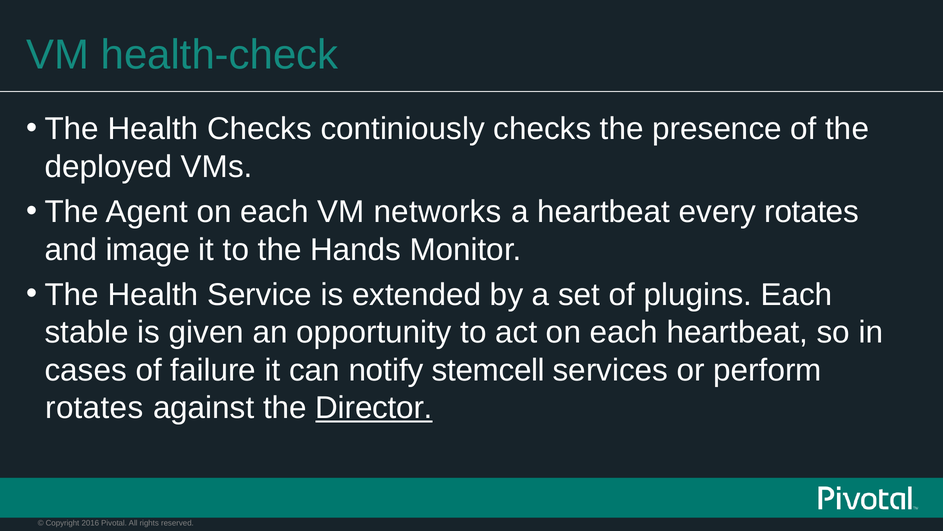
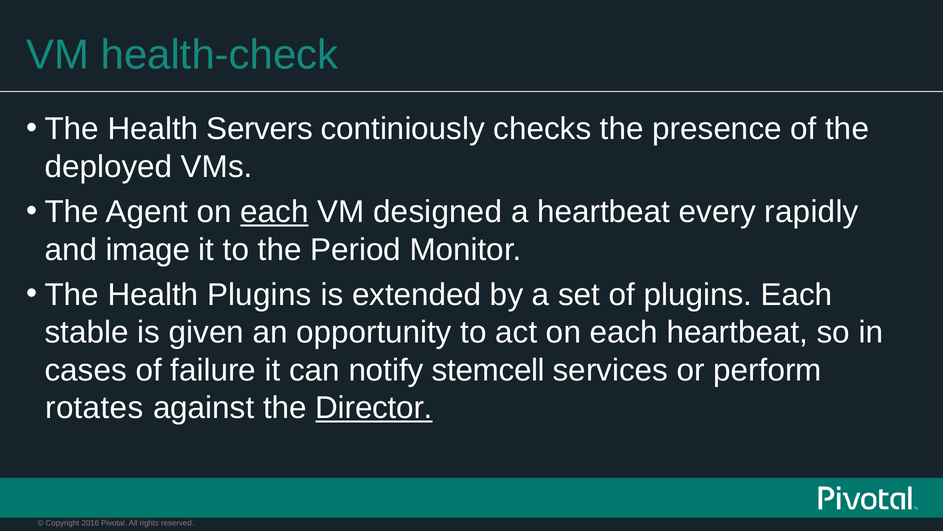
Health Checks: Checks -> Servers (260, 129)
each underline: none -> present (274, 212)
networks: networks -> designed (438, 212)
every rotates: rotates -> rapidly (811, 212)
Hands: Hands -> Period (356, 249)
Health Service: Service -> Plugins (259, 294)
